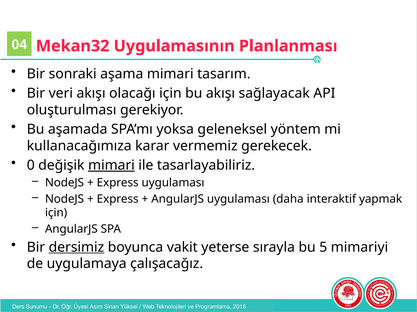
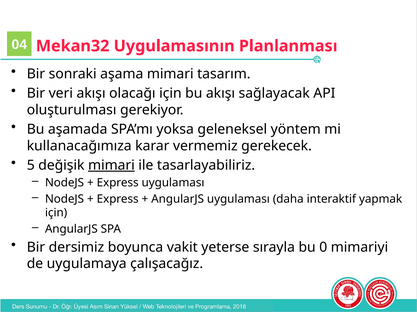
0: 0 -> 5 (31, 166)
dersimiz underline: present -> none (76, 248)
5: 5 -> 0 (323, 248)
